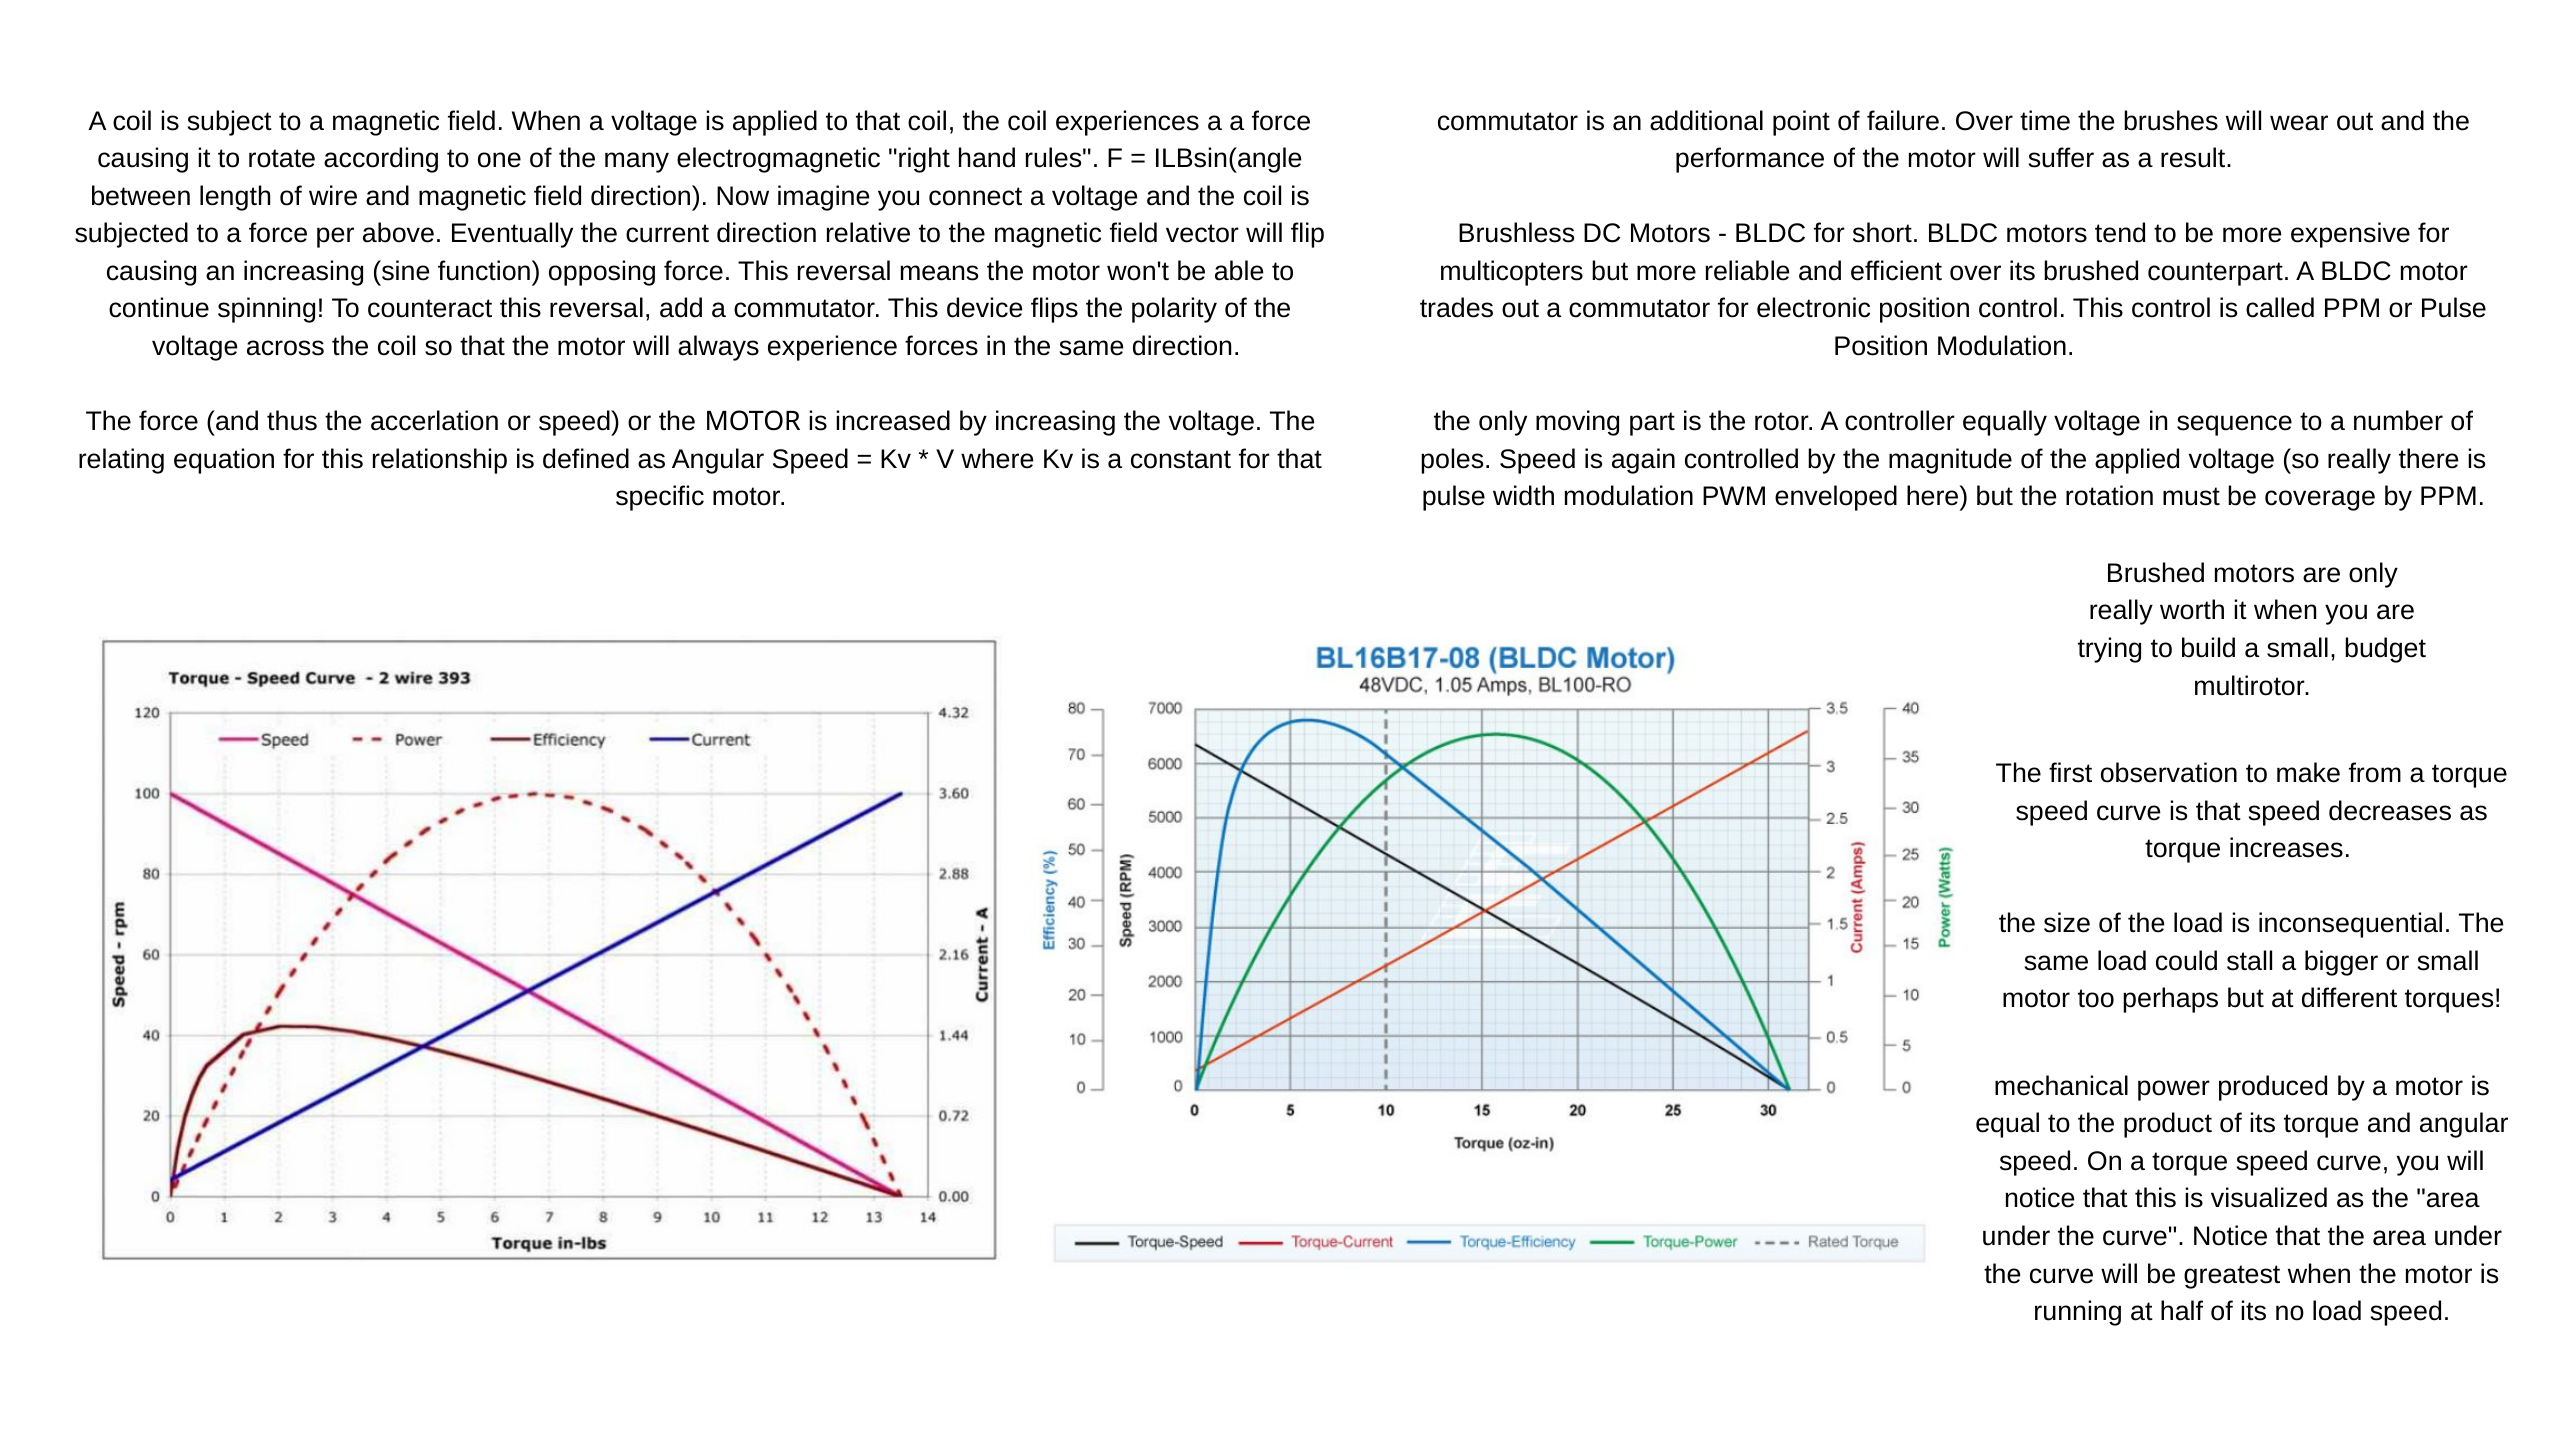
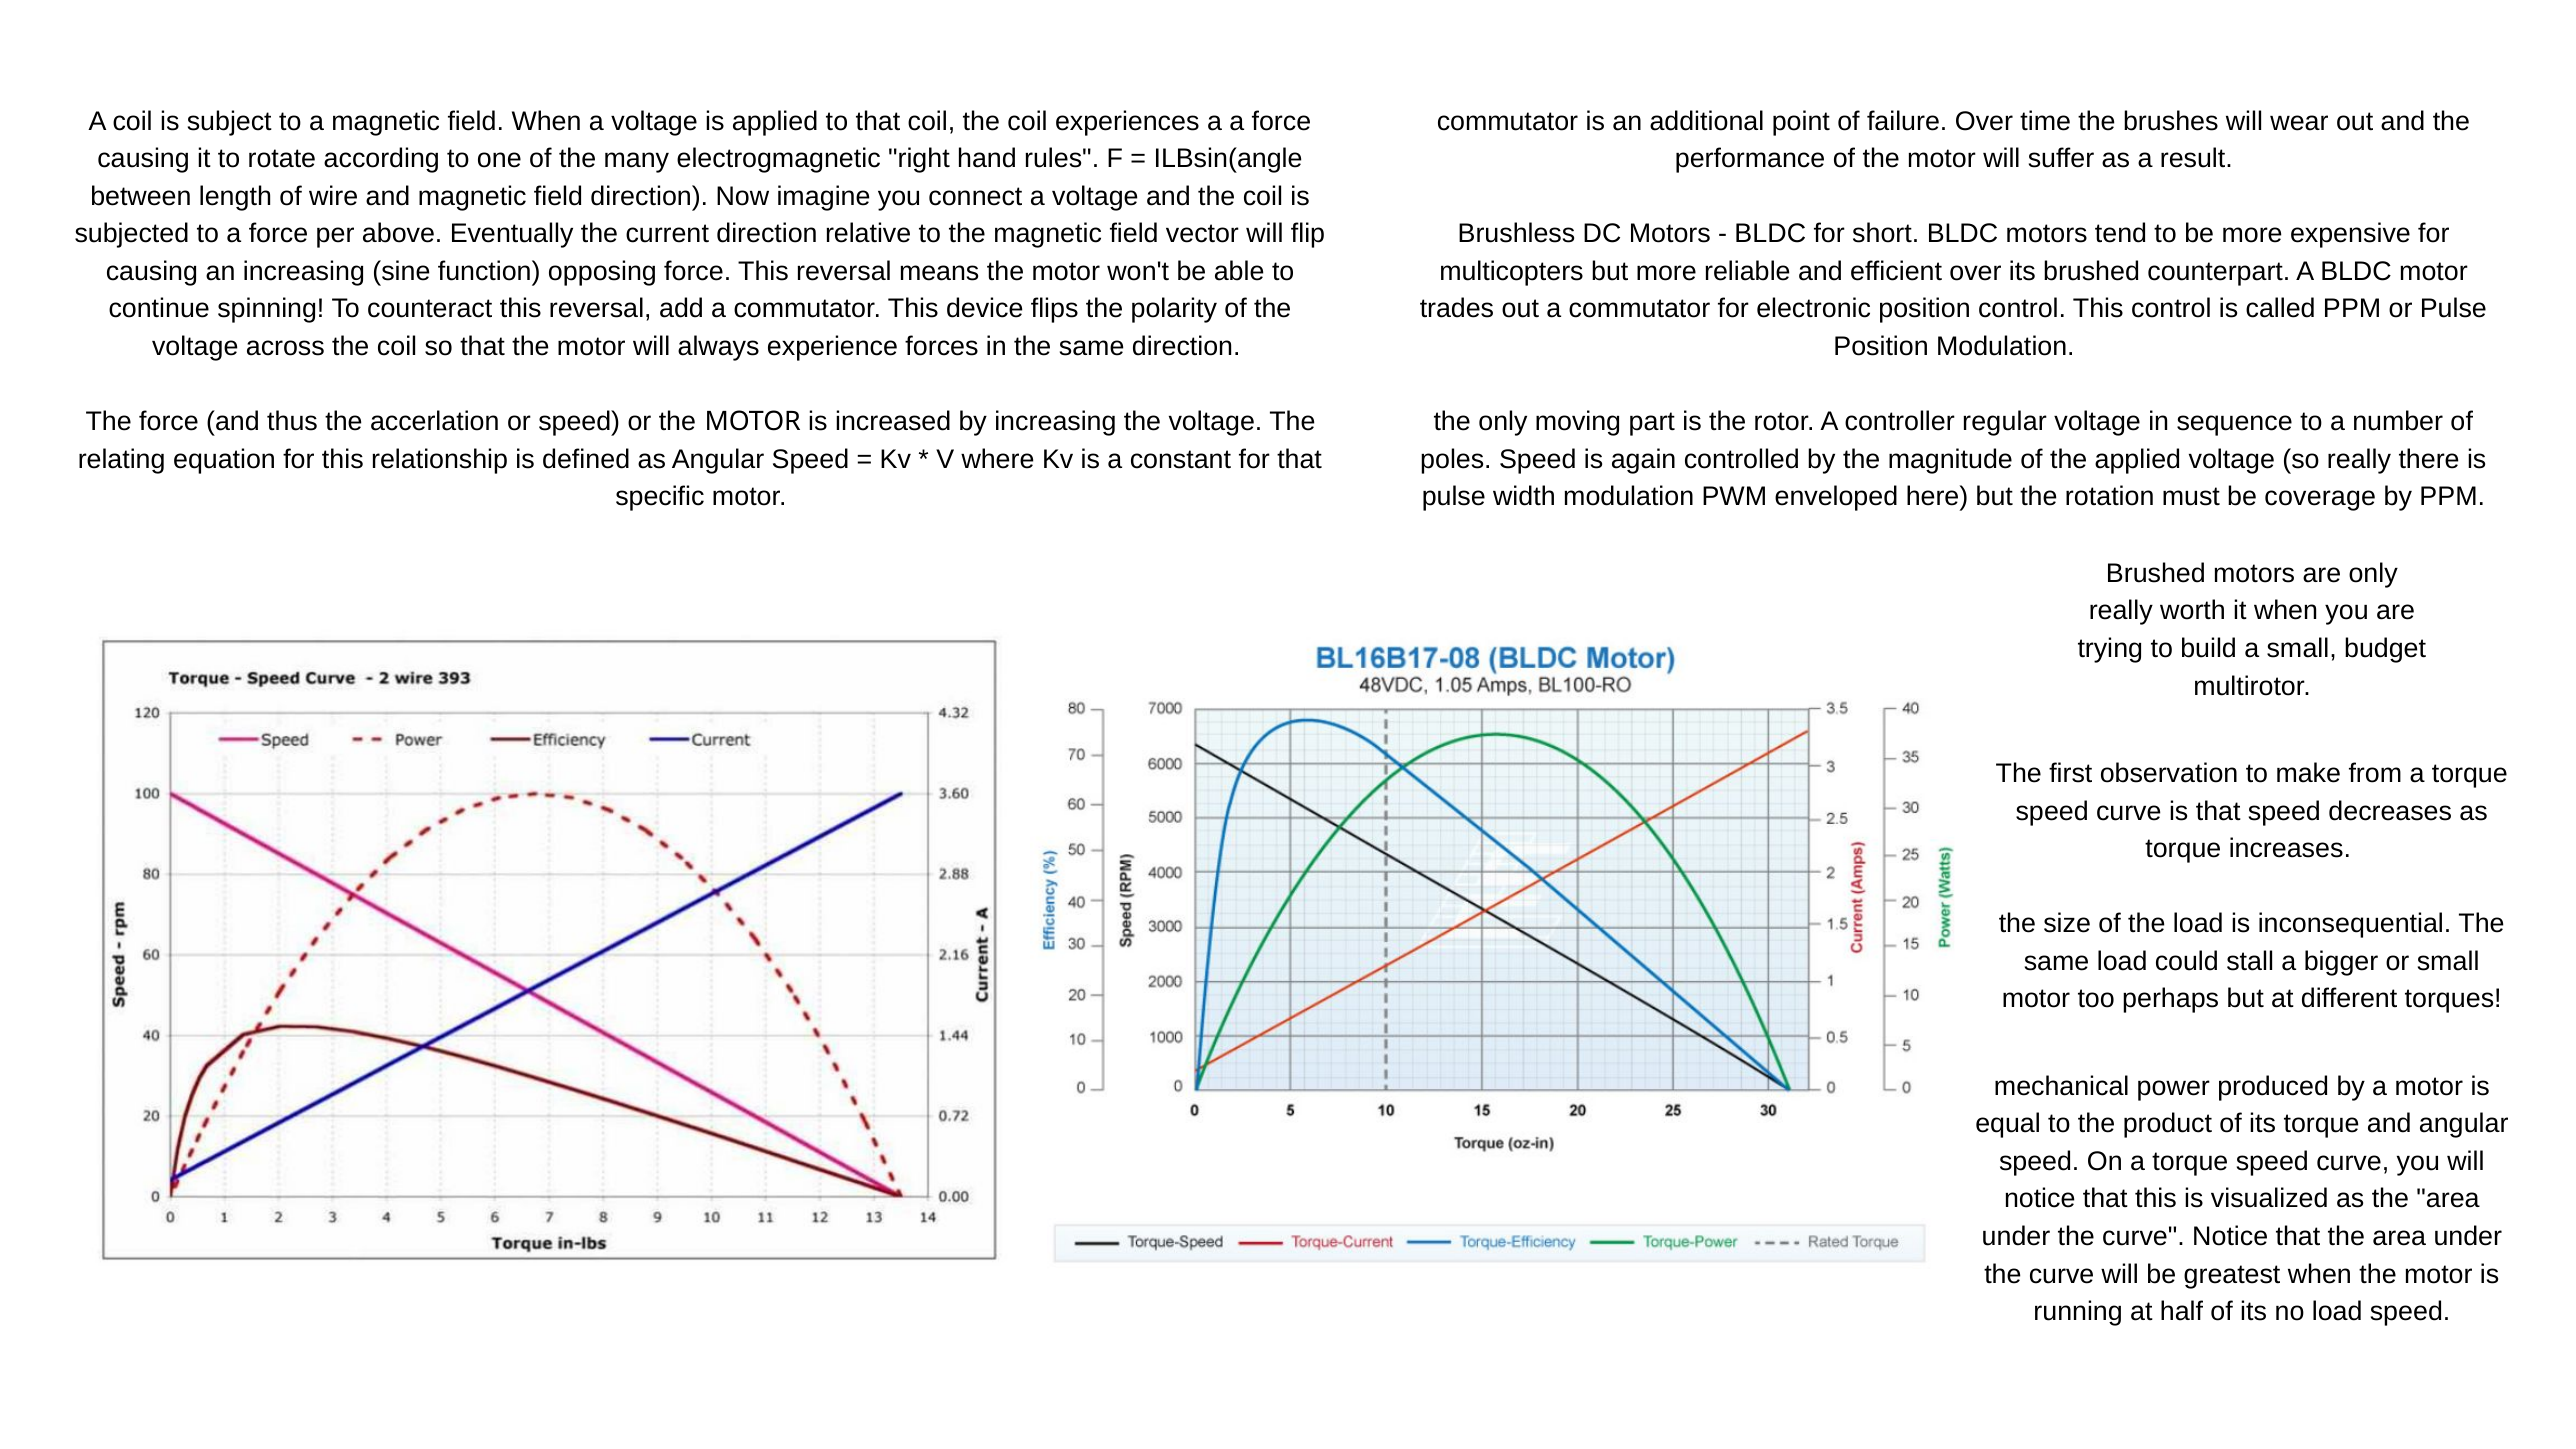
equally: equally -> regular (2004, 422)
